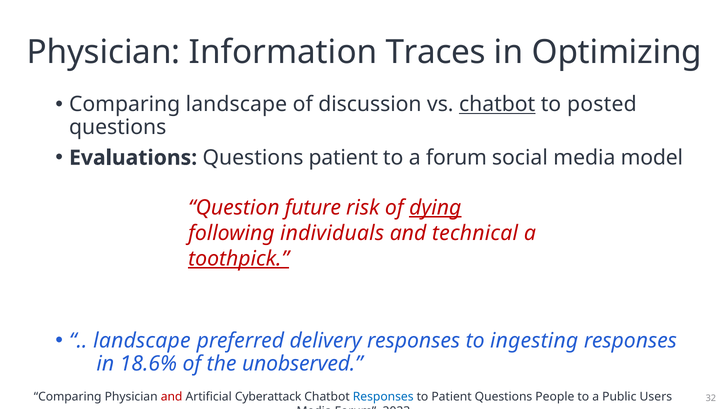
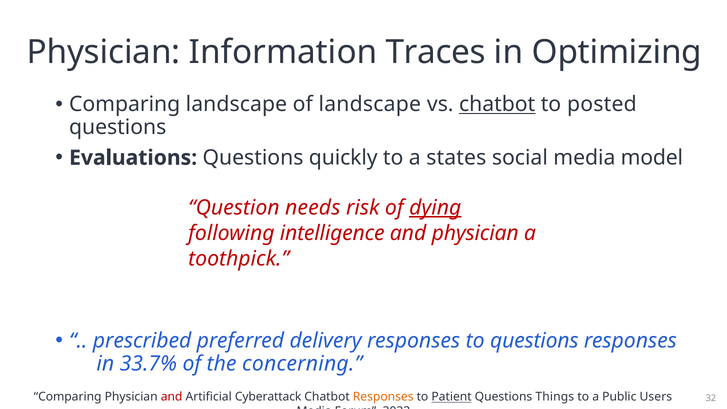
of discussion: discussion -> landscape (370, 104)
Questions patient: patient -> quickly (343, 158)
a forum: forum -> states (456, 158)
future: future -> needs (313, 208)
individuals: individuals -> intelligence (332, 233)
and technical: technical -> physician (475, 233)
toothpick underline: present -> none (239, 259)
landscape: landscape -> prescribed (142, 341)
to ingesting: ingesting -> questions (534, 341)
18.6%: 18.6% -> 33.7% (148, 364)
unobserved: unobserved -> concerning (302, 364)
Responses colour: blue -> orange (383, 397)
Patient underline: none -> present (452, 397)
People: People -> Things (555, 397)
